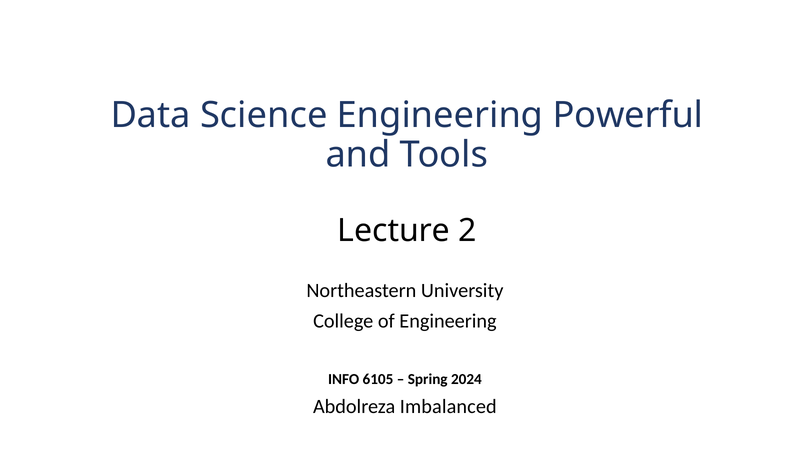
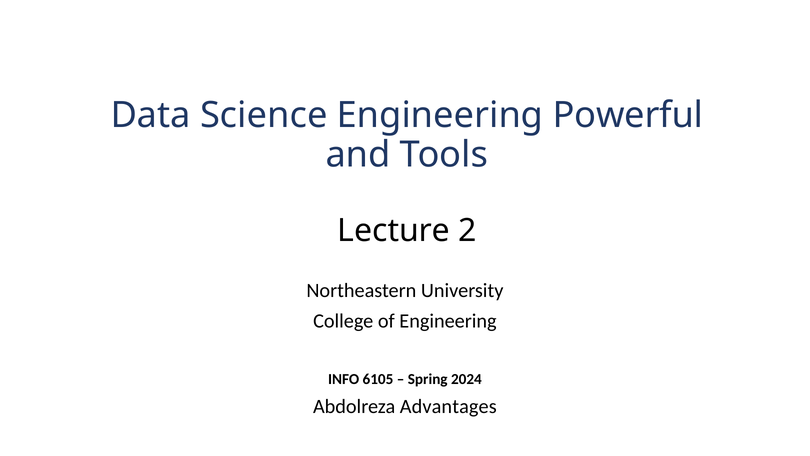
Imbalanced: Imbalanced -> Advantages (448, 406)
